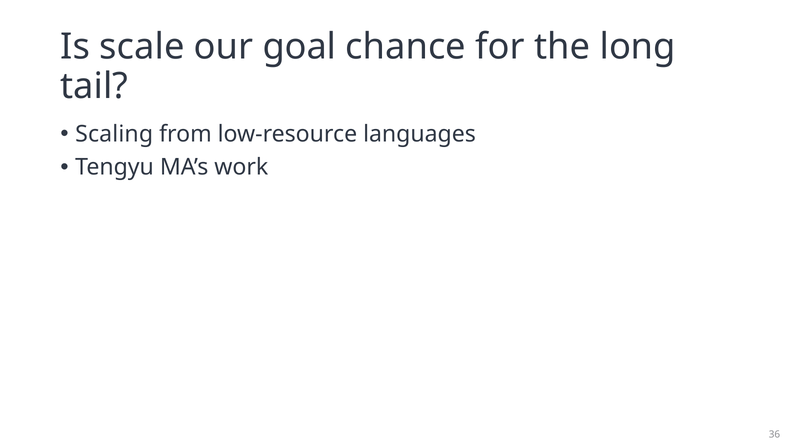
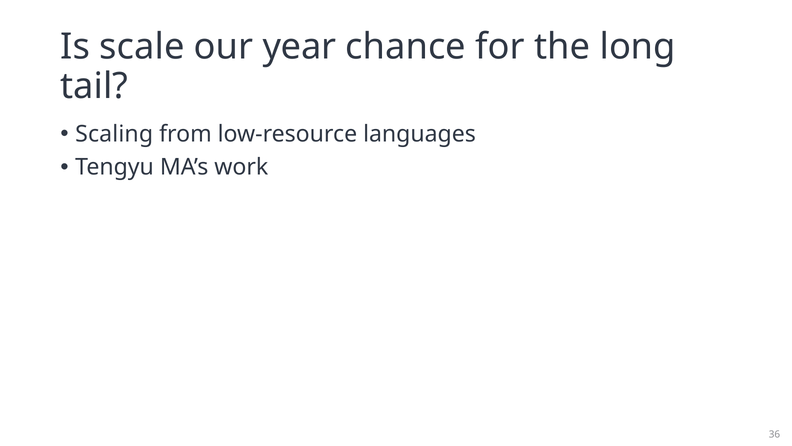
goal: goal -> year (299, 47)
